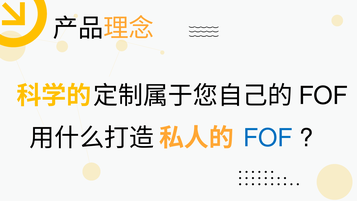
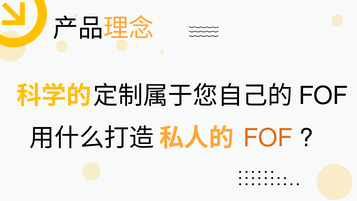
FOF colour: blue -> orange (268, 138)
